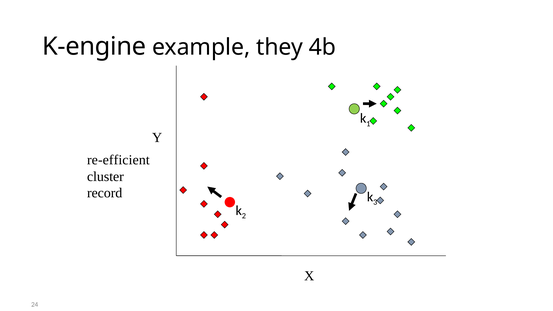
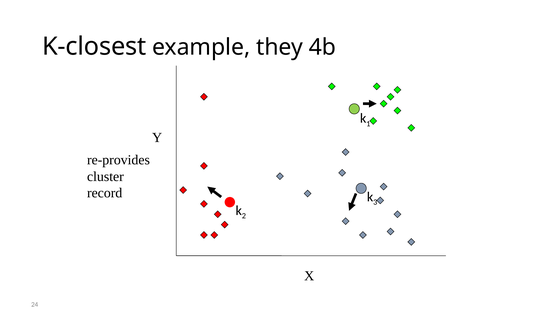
K-engine: K-engine -> K-closest (94, 46)
re-efficient: re-efficient -> re-provides (118, 160)
